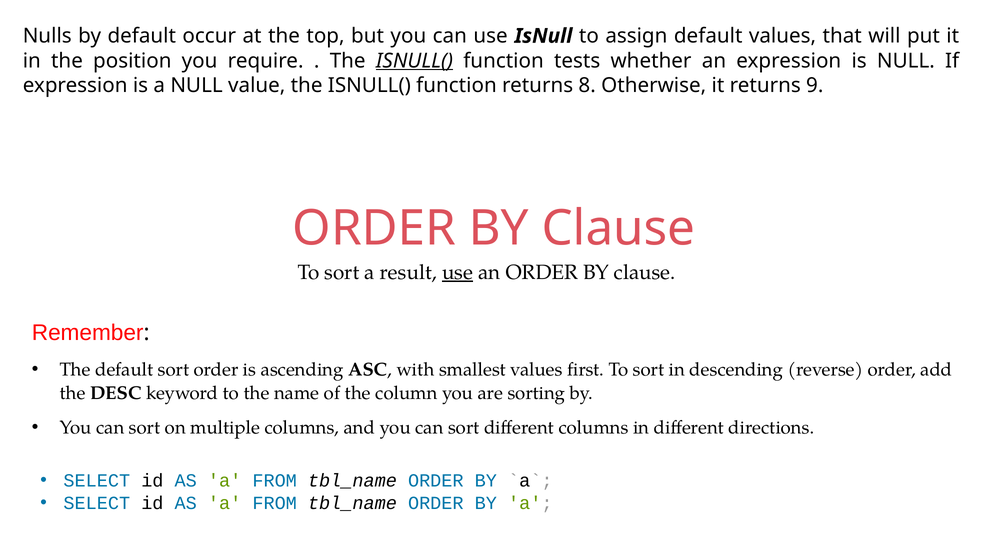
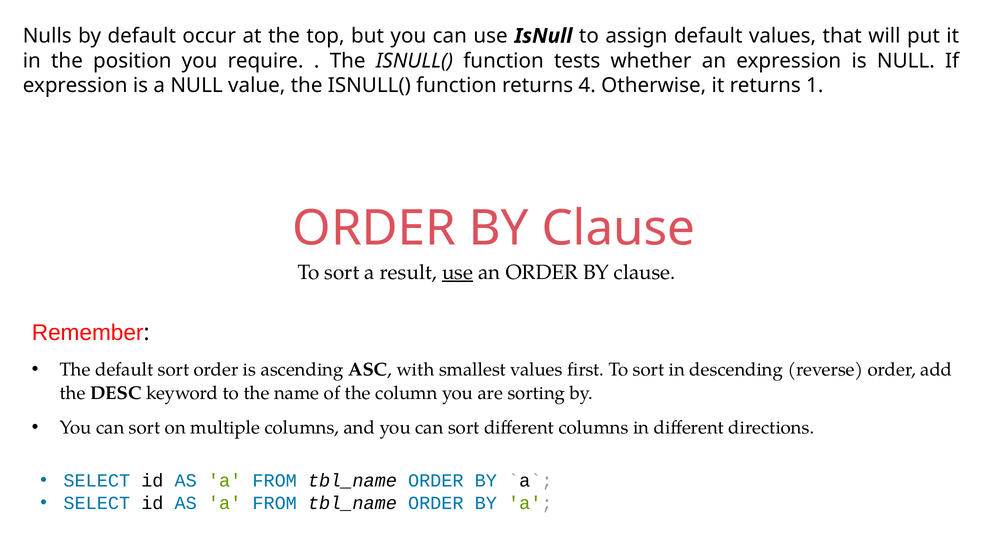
ISNULL( underline: present -> none (414, 61)
8: 8 -> 4 (587, 85)
9: 9 -> 1 (815, 85)
